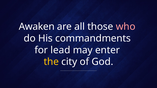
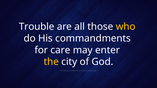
Awaken: Awaken -> Trouble (37, 27)
who colour: pink -> yellow (126, 27)
lead: lead -> care (60, 50)
